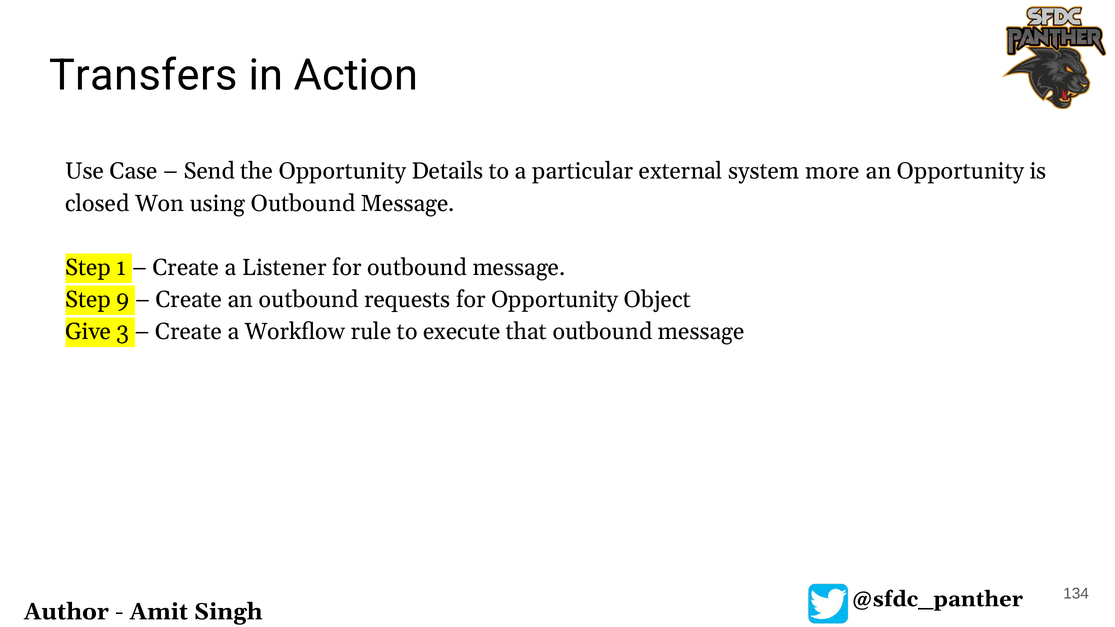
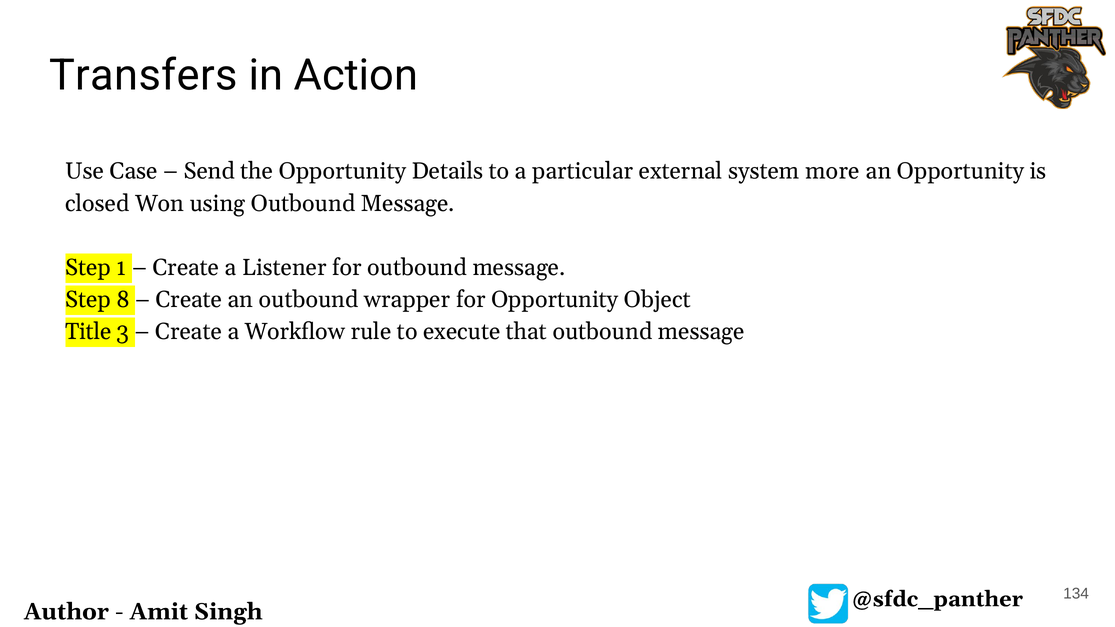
9: 9 -> 8 (123, 300)
requests: requests -> wrapper (407, 300)
Give: Give -> Title (88, 332)
